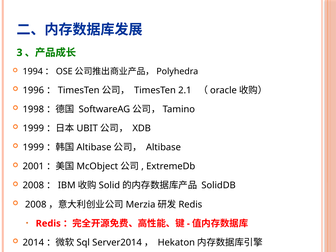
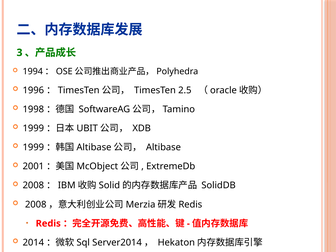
2.1: 2.1 -> 2.5 (185, 90)
